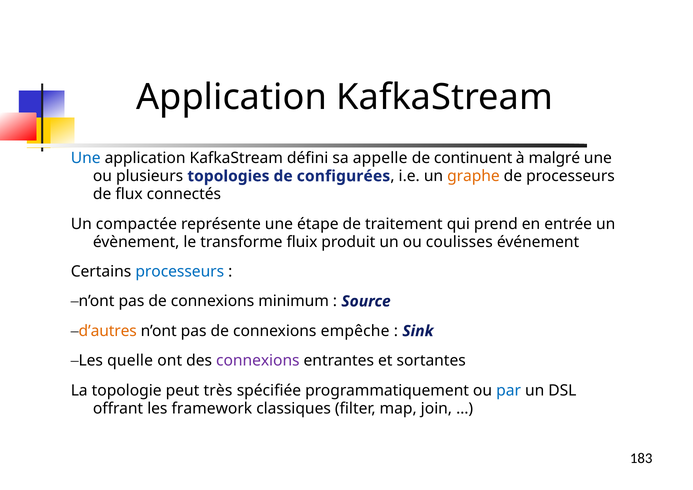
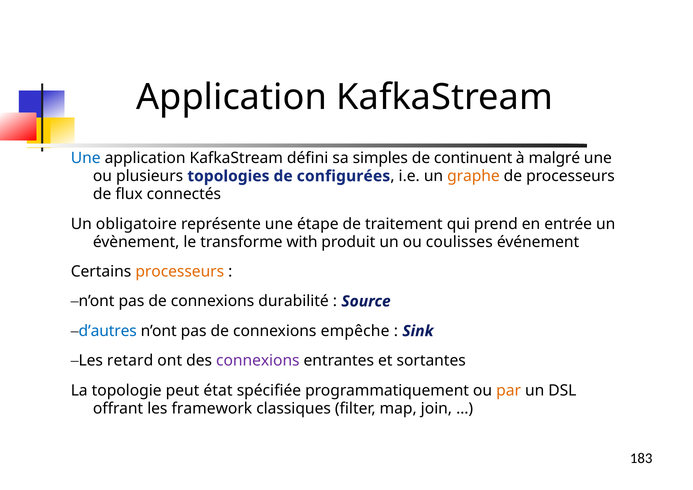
appelle: appelle -> simples (380, 158)
compactée: compactée -> obligatoire (136, 224)
fluix: fluix -> with (302, 242)
processeurs colour: blue -> orange (180, 272)
minimum: minimum -> durabilité (294, 301)
d’autres colour: orange -> blue (108, 331)
quelle: quelle -> retard (130, 361)
très: très -> état (218, 390)
par colour: blue -> orange (509, 390)
